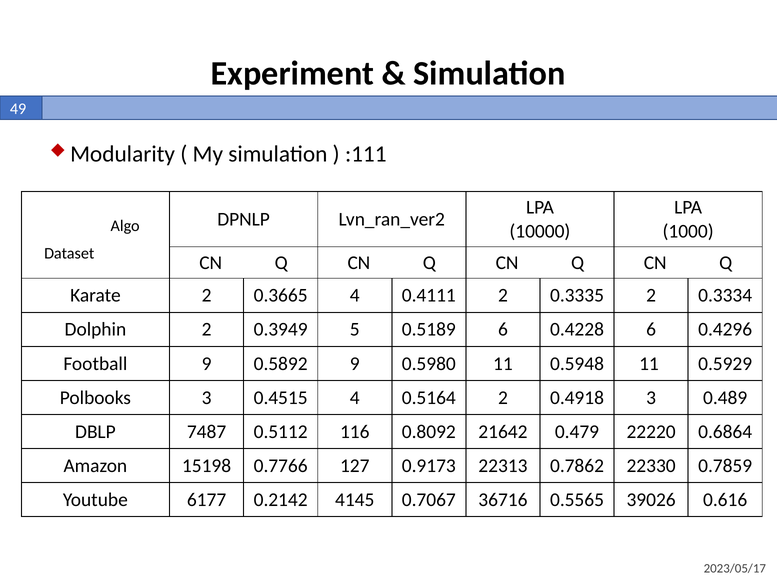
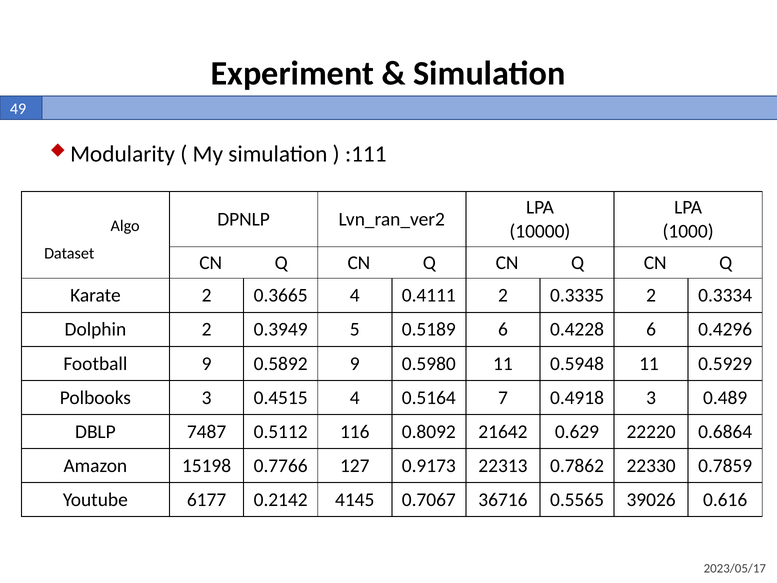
0.5164 2: 2 -> 7 (503, 398)
0.479: 0.479 -> 0.629 (577, 432)
